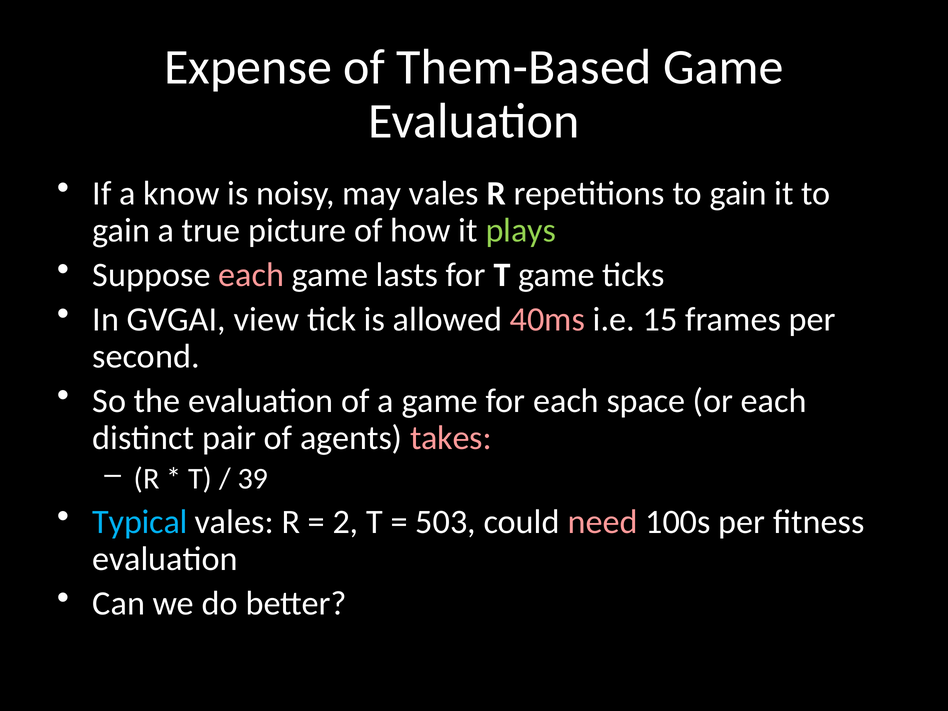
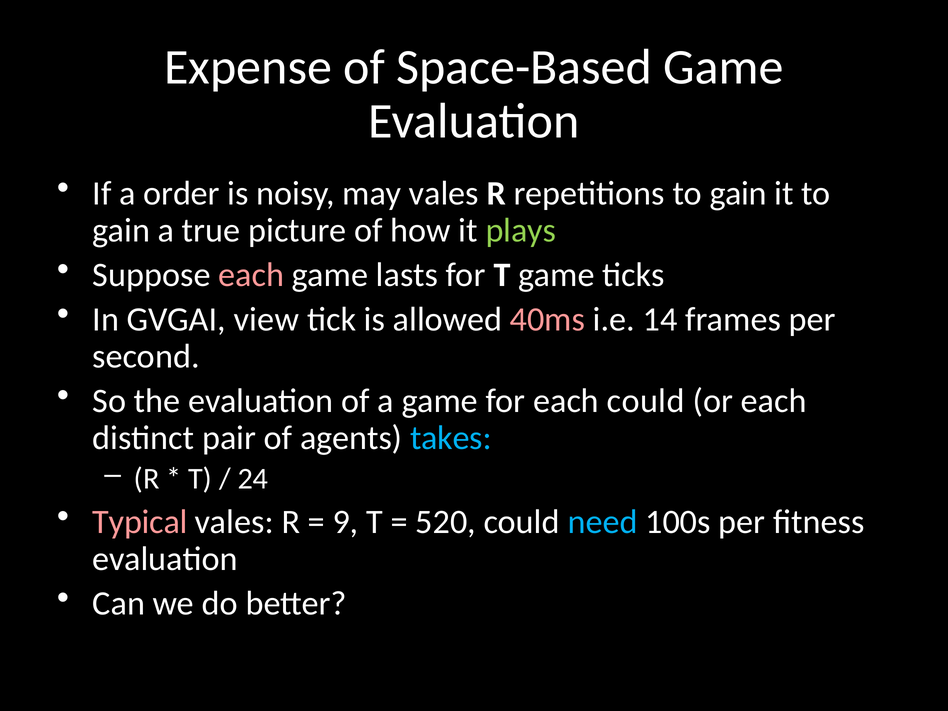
Them-Based: Them-Based -> Space-Based (524, 67)
know: know -> order (182, 194)
15: 15 -> 14 (660, 320)
each space: space -> could (646, 401)
takes colour: pink -> light blue (451, 438)
39: 39 -> 24 (253, 479)
Typical colour: light blue -> pink (140, 522)
2: 2 -> 9 (346, 522)
503: 503 -> 520 (446, 522)
need colour: pink -> light blue (603, 522)
